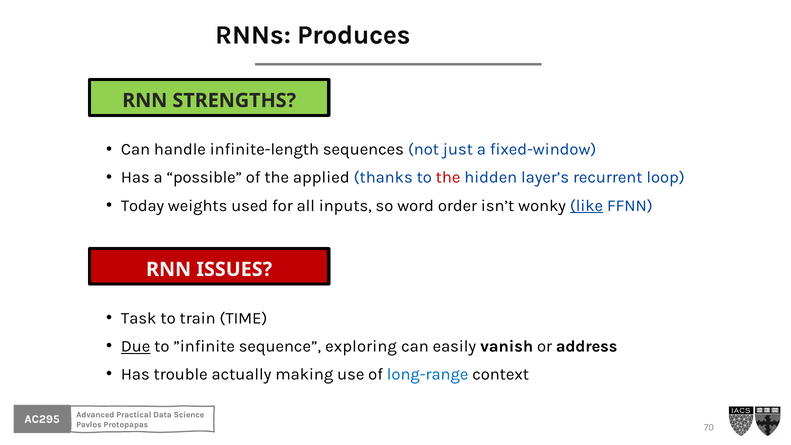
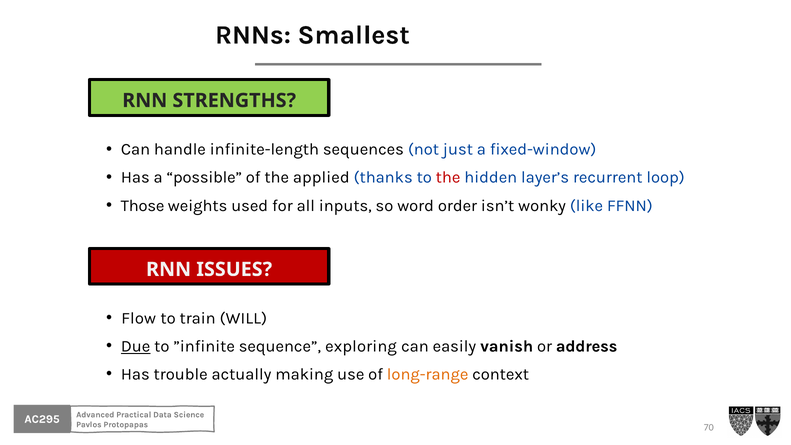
Produces: Produces -> Smallest (354, 35)
Today: Today -> Those (143, 206)
like underline: present -> none (587, 206)
Task: Task -> Flow (139, 318)
TIME: TIME -> WILL (243, 318)
long-range colour: blue -> orange (428, 374)
